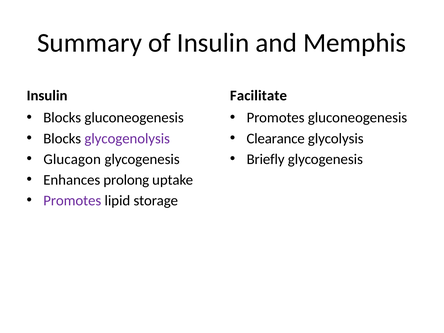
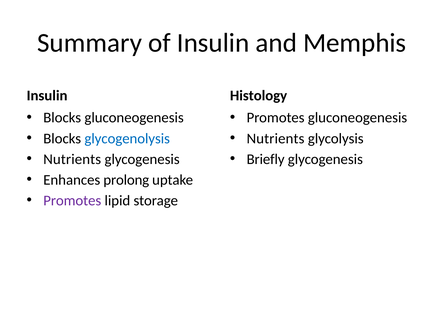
Facilitate: Facilitate -> Histology (259, 96)
glycogenolysis colour: purple -> blue (127, 138)
Clearance: Clearance -> Nutrients (276, 138)
Glucagon: Glucagon -> Nutrients (72, 159)
